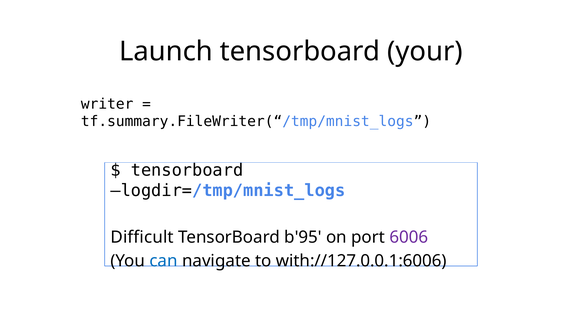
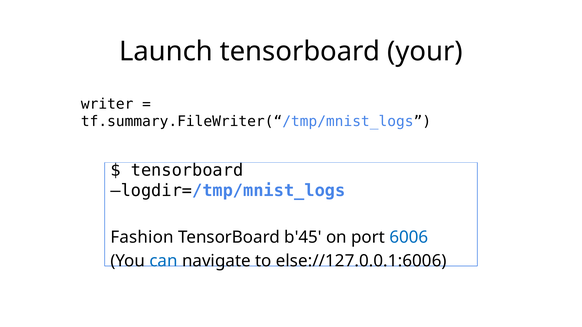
Difficult: Difficult -> Fashion (142, 238)
b'95: b'95 -> b'45 (303, 238)
6006 colour: purple -> blue (409, 238)
with://127.0.0.1:6006: with://127.0.0.1:6006 -> else://127.0.0.1:6006 (361, 261)
